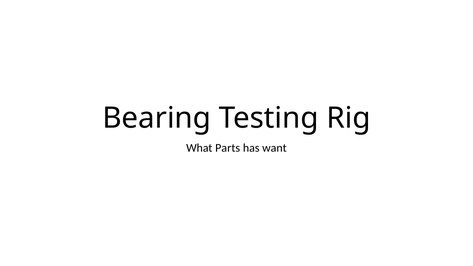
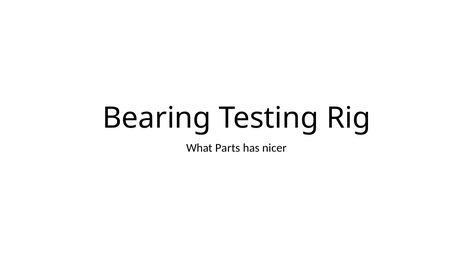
want: want -> nicer (274, 148)
